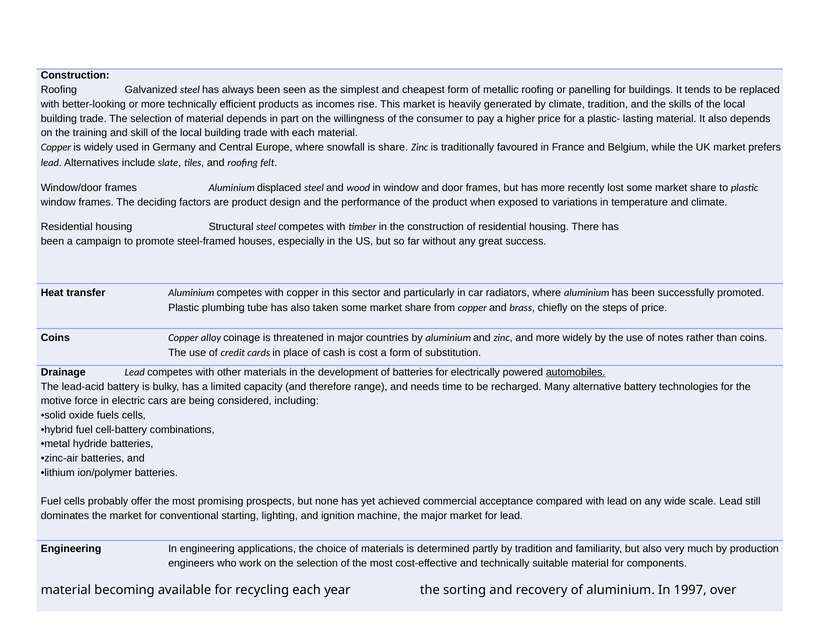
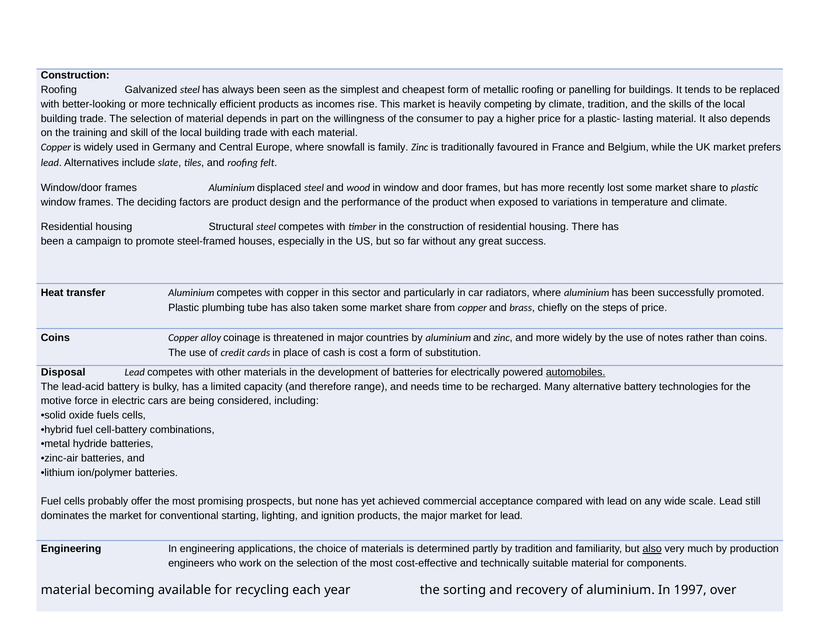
generated: generated -> competing (508, 105)
is share: share -> family (393, 147)
Drainage: Drainage -> Disposal (63, 372)
ignition machine: machine -> products (379, 516)
also underline: none -> present (652, 549)
